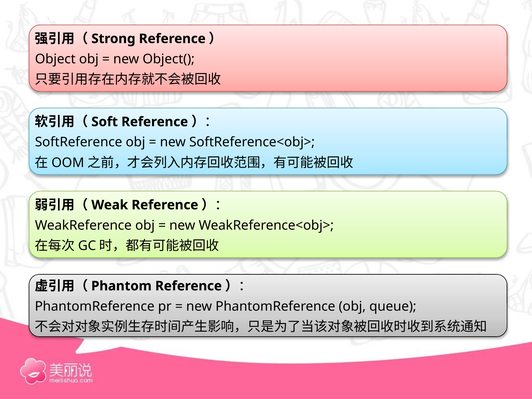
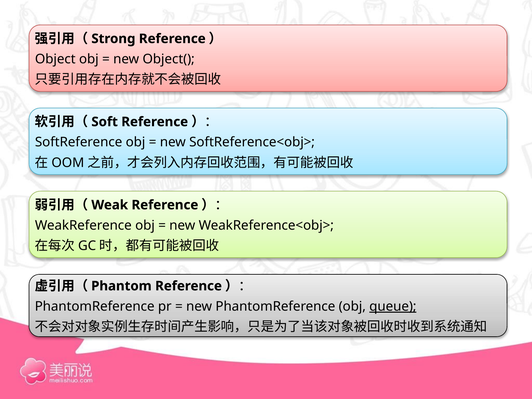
queue underline: none -> present (393, 306)
